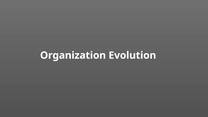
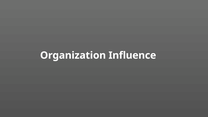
Evolution: Evolution -> Influence (132, 55)
